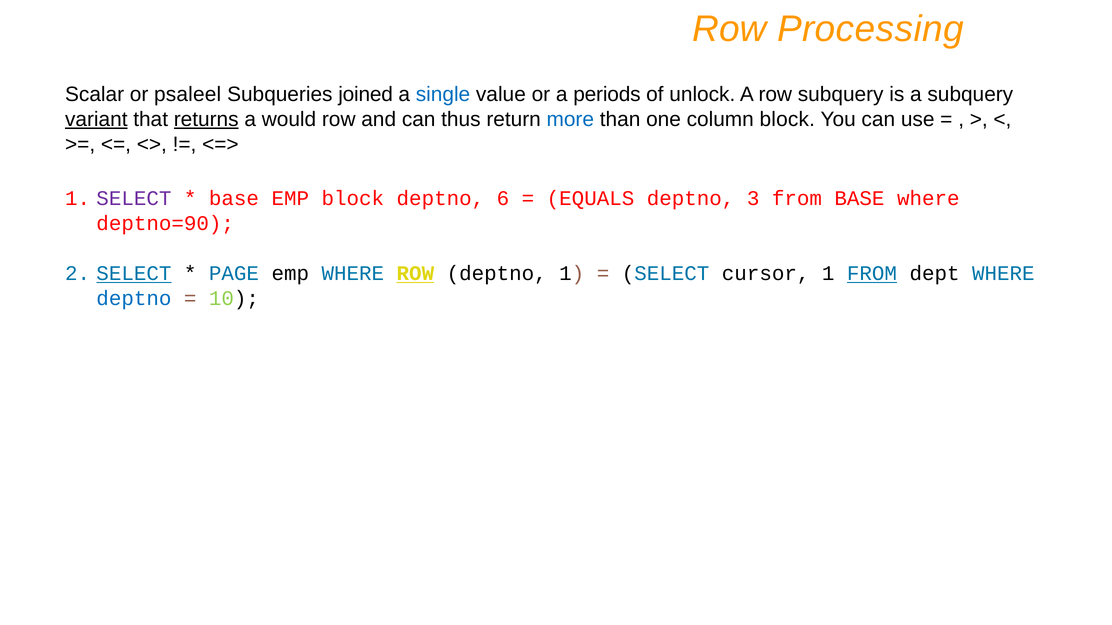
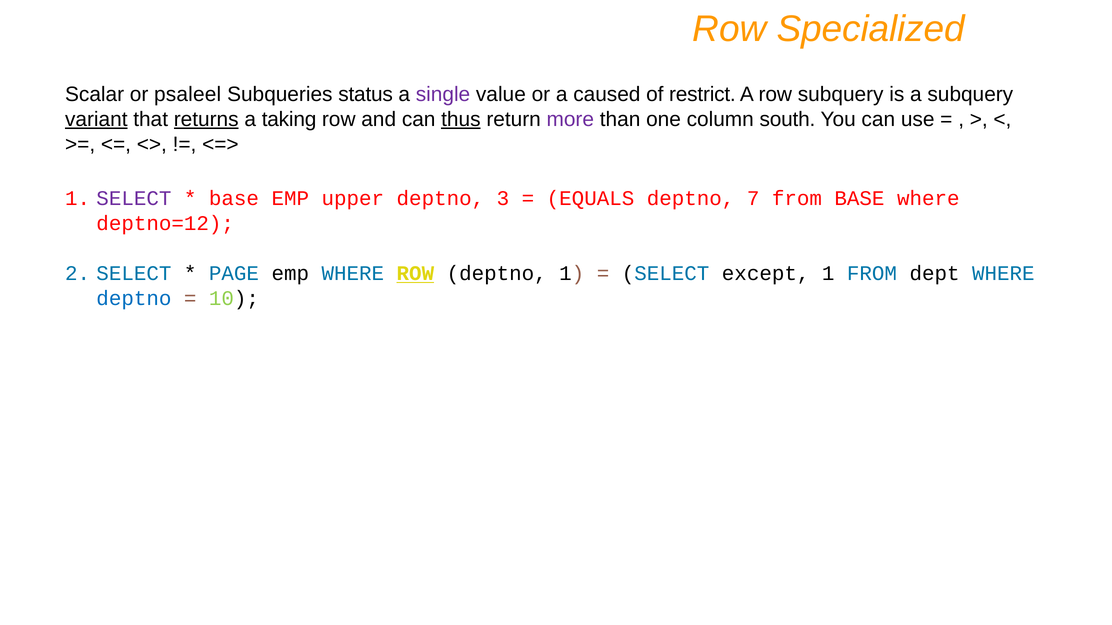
Processing: Processing -> Specialized (871, 29)
joined: joined -> status (366, 94)
single colour: blue -> purple (443, 94)
periods: periods -> caused (607, 94)
unlock: unlock -> restrict (702, 94)
would: would -> taking (289, 119)
thus underline: none -> present (461, 119)
more colour: blue -> purple (570, 119)
column block: block -> south (787, 119)
EMP block: block -> upper (353, 199)
6: 6 -> 3 (503, 199)
3: 3 -> 7 (753, 199)
deptno=90: deptno=90 -> deptno=12 (165, 224)
SELECT underline: present -> none (134, 274)
cursor: cursor -> except (766, 274)
FROM underline: present -> none (872, 274)
